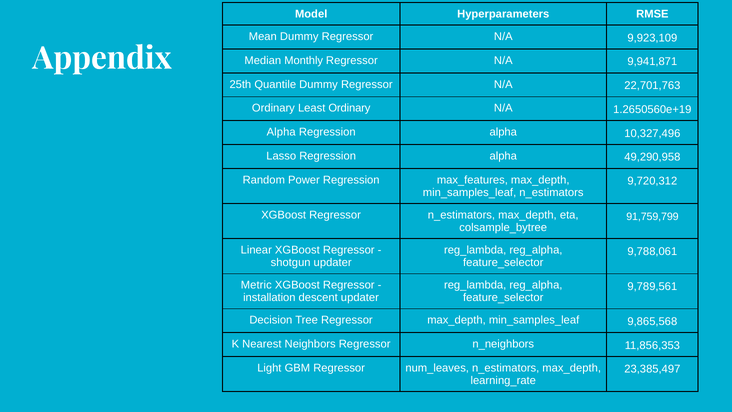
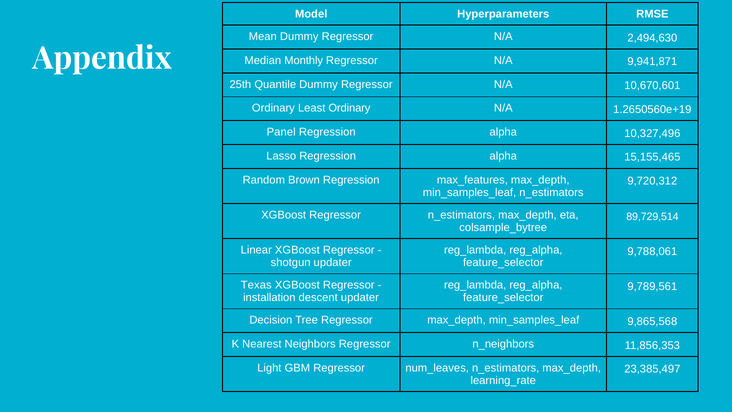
9,923,109: 9,923,109 -> 2,494,630 (652, 38)
22,701,763: 22,701,763 -> 10,670,601 (652, 86)
Alpha: Alpha -> Panel (281, 132)
49,290,958: 49,290,958 -> 15,155,465 (652, 157)
Power: Power -> Brown (304, 180)
91,759,799: 91,759,799 -> 89,729,514 (652, 216)
Metric: Metric -> Texas (256, 285)
